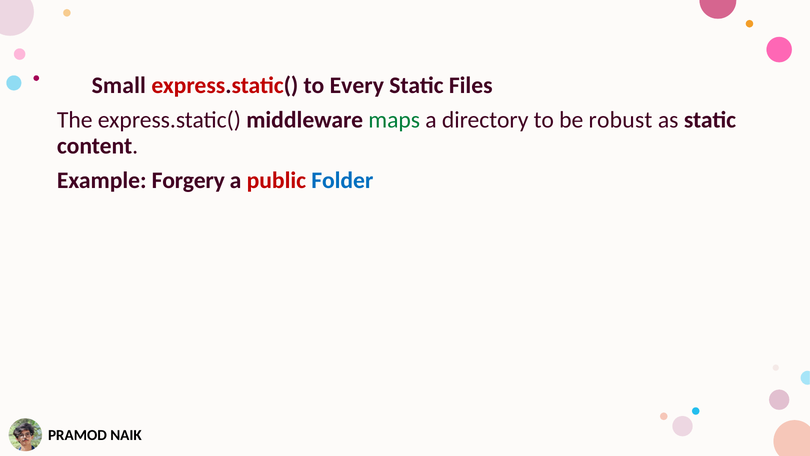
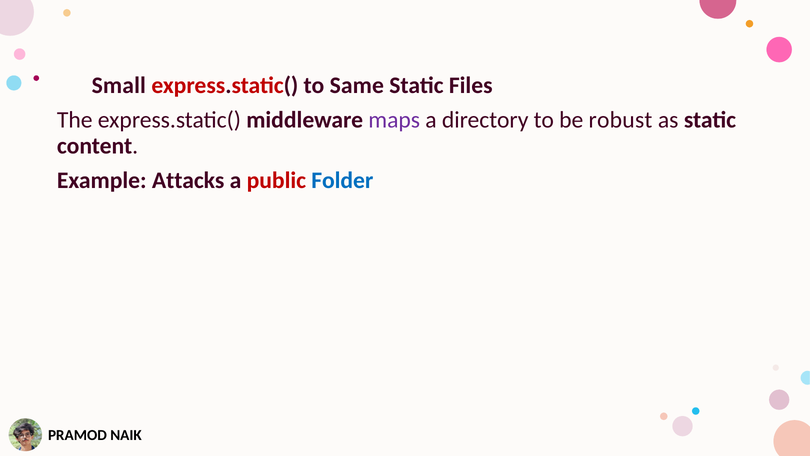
Every: Every -> Same (357, 85)
maps colour: green -> purple (394, 120)
Forgery: Forgery -> Attacks (188, 180)
